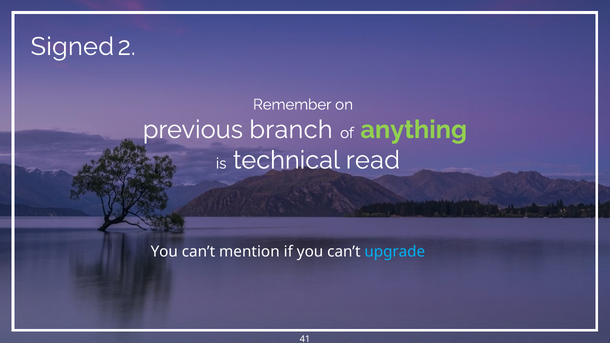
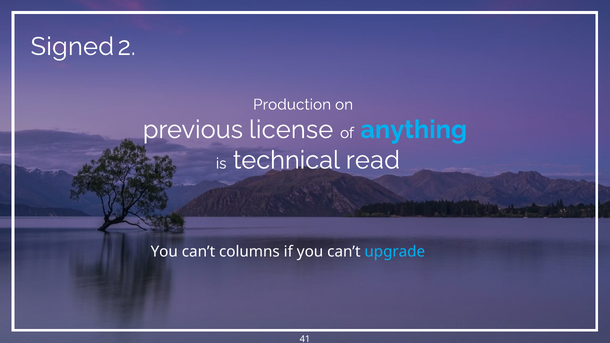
Remember: Remember -> Production (292, 105)
branch: branch -> license (291, 130)
anything colour: light green -> light blue (414, 130)
mention: mention -> columns (249, 252)
